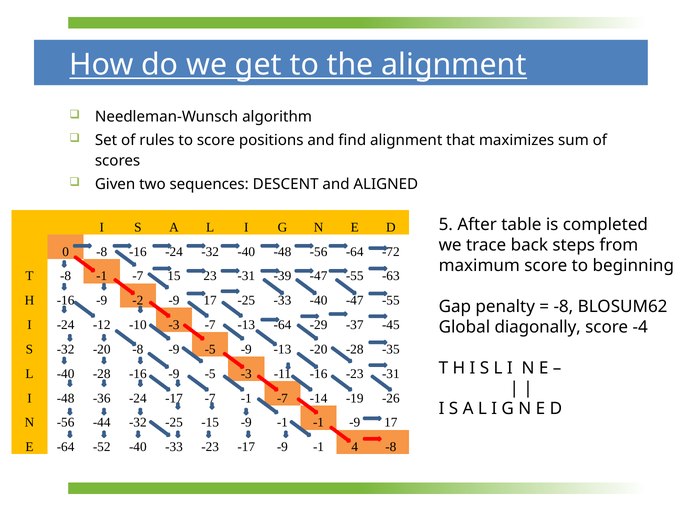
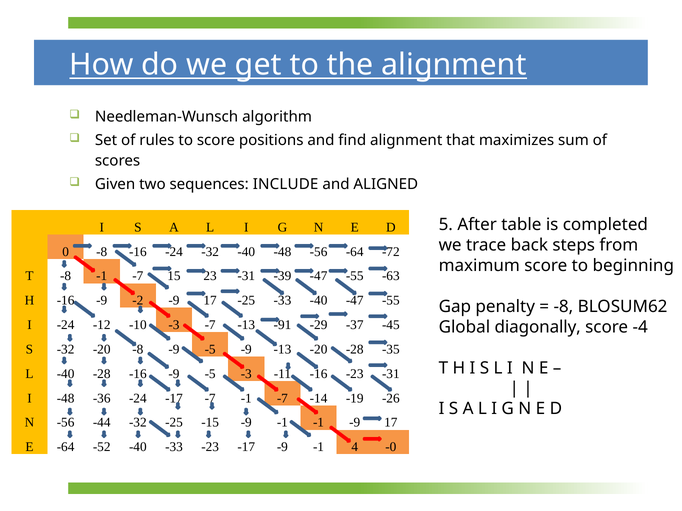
DESCENT: DESCENT -> INCLUDE (286, 185)
-64: -64 -> -91 (282, 325)
4 -8: -8 -> -0 (391, 447)
